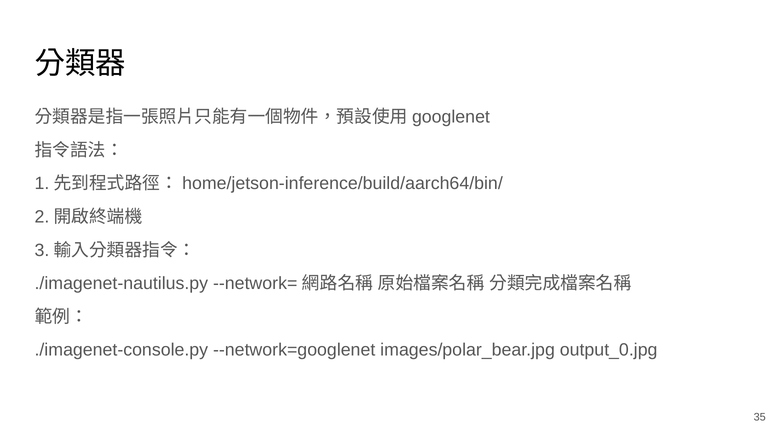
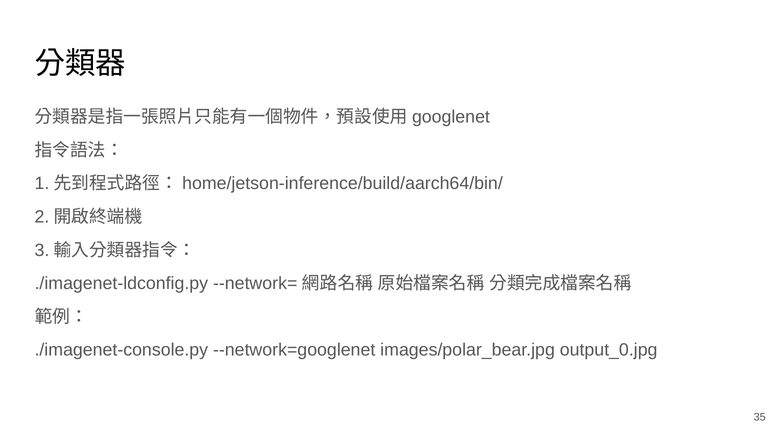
./imagenet-nautilus.py: ./imagenet-nautilus.py -> ./imagenet-ldconfig.py (121, 283)
